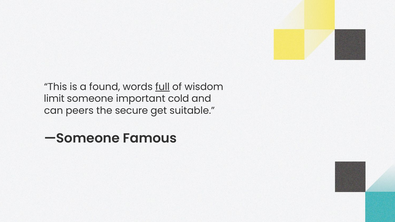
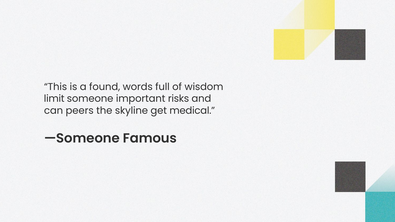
full underline: present -> none (162, 87)
cold: cold -> risks (179, 99)
secure: secure -> skyline (131, 111)
suitable: suitable -> medical (192, 111)
